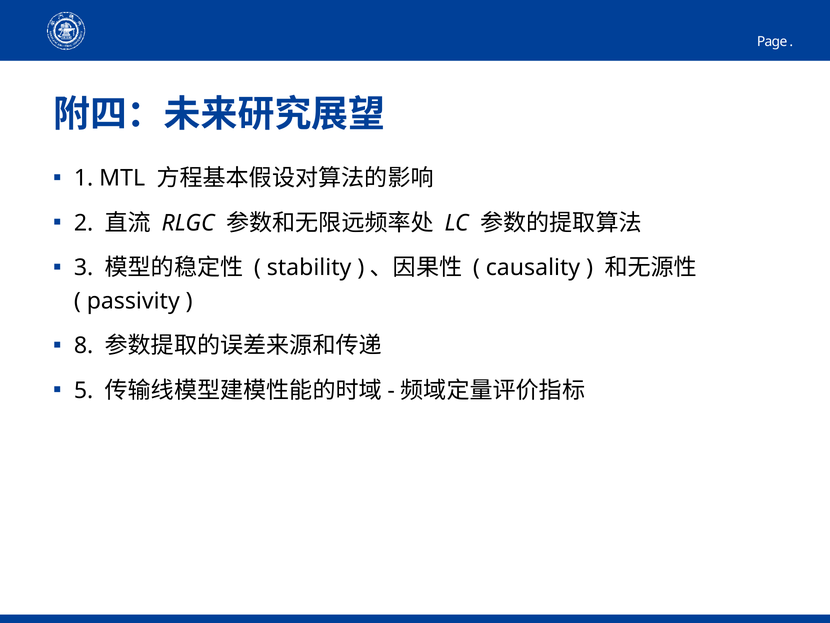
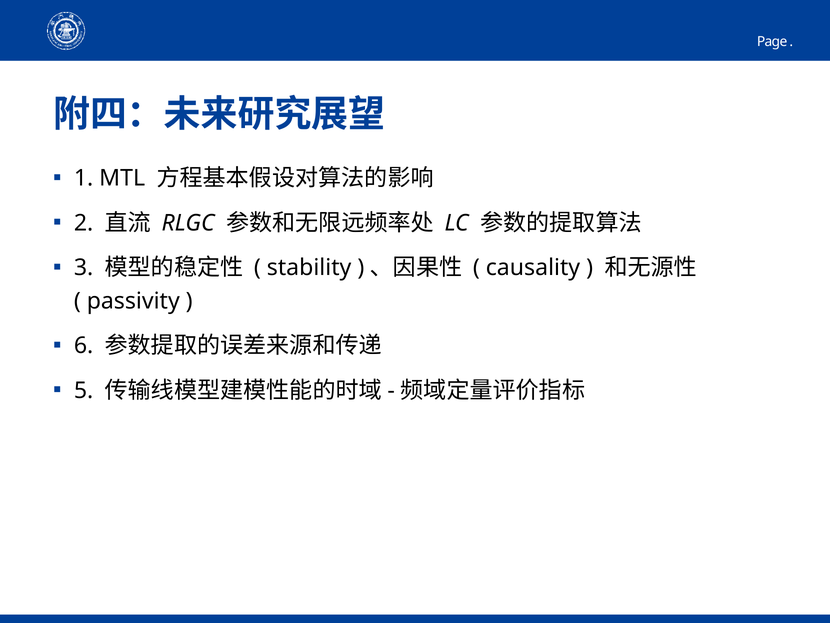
8: 8 -> 6 (84, 346)
